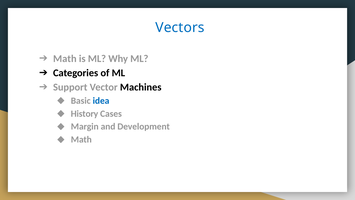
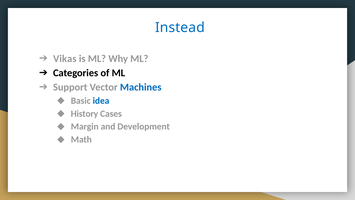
Vectors: Vectors -> Instead (180, 28)
Math: Math -> Vikas (65, 59)
Machines colour: black -> blue (141, 87)
